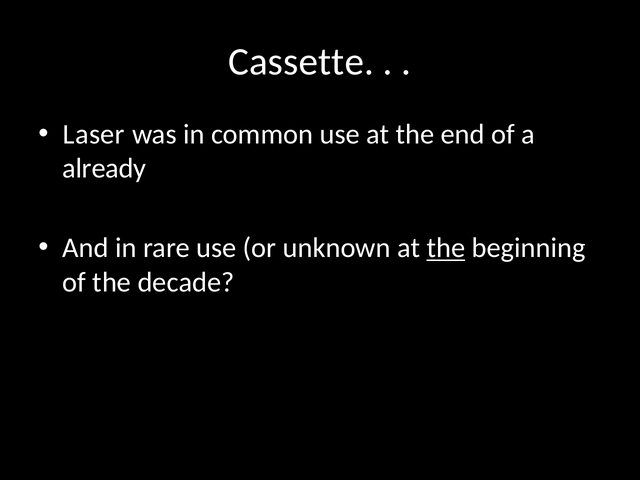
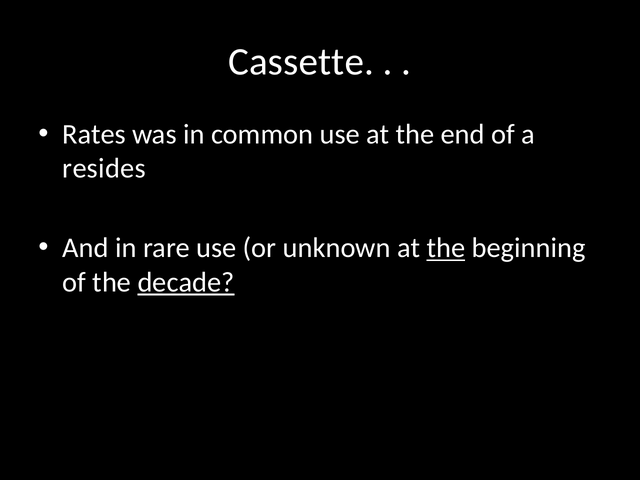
Laser: Laser -> Rates (94, 134)
already: already -> resides (104, 168)
decade underline: none -> present (186, 282)
